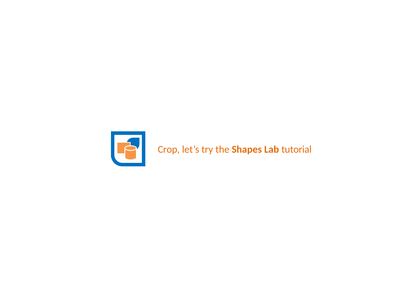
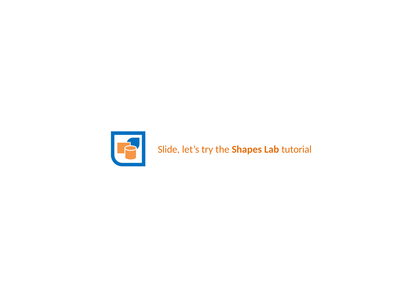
Crop: Crop -> Slide (169, 149)
